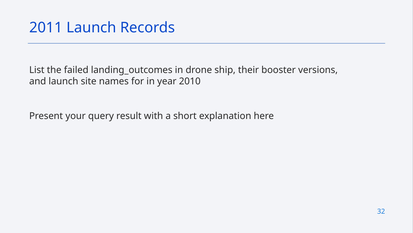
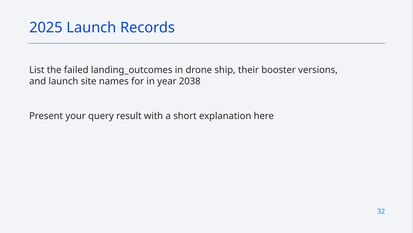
2011: 2011 -> 2025 (46, 28)
2010: 2010 -> 2038 (190, 81)
